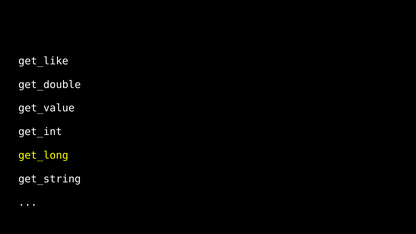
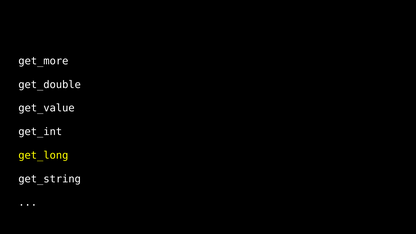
get_like: get_like -> get_more (43, 61)
